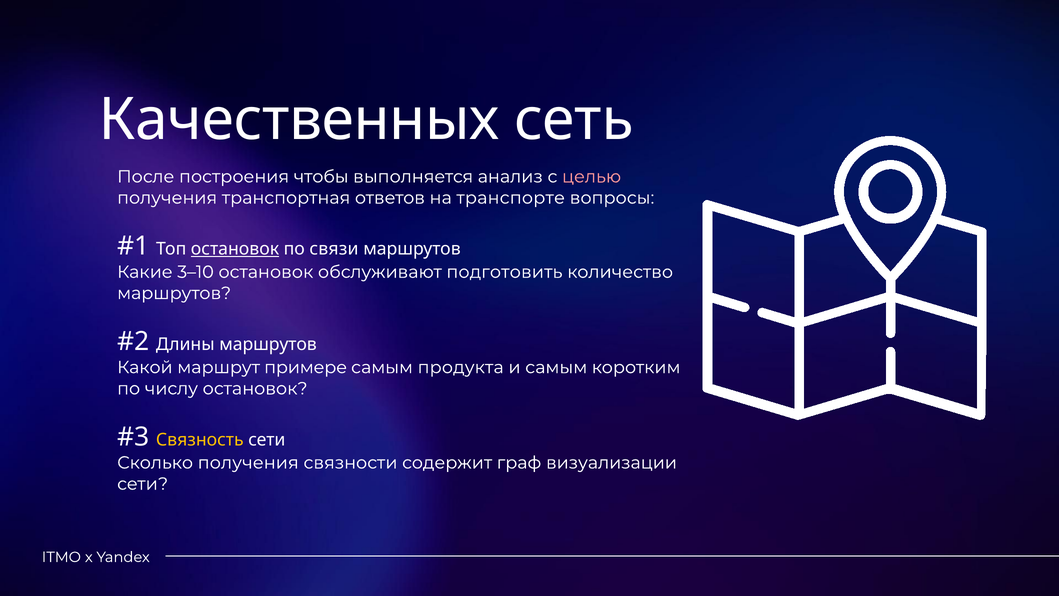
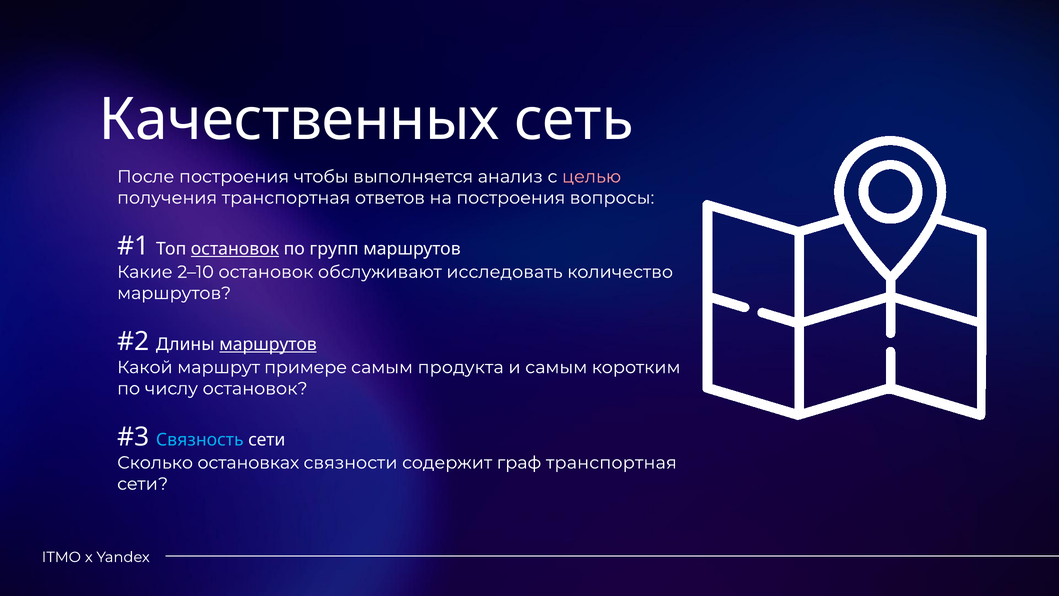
на транспорте: транспорте -> построения (511, 198)
связи: связи -> групп (334, 249)
3–10: 3–10 -> 2–10 (196, 272)
подготовить: подготовить -> исследовать (504, 272)
маршрутов underline: none -> present (268, 344)
Связность colour: yellow -> light blue (200, 440)
Сколько получения: получения -> остановках (248, 463)
граф визуализации: визуализации -> транспортная (611, 463)
